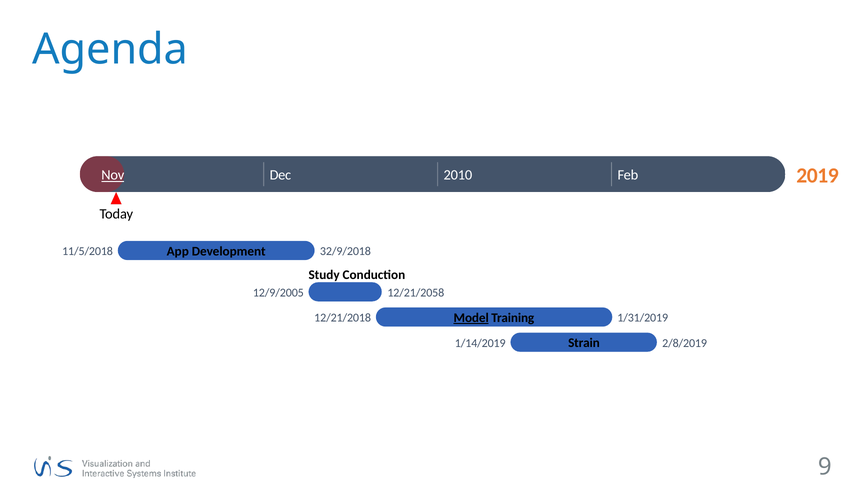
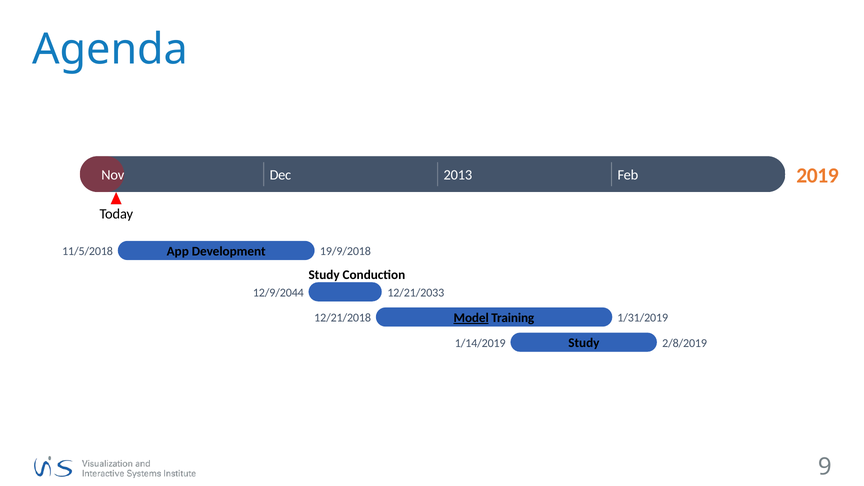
Nov underline: present -> none (113, 175)
2010: 2010 -> 2013 (458, 175)
32/9/2018: 32/9/2018 -> 19/9/2018 (345, 251)
12/9/2005: 12/9/2005 -> 12/9/2044 (278, 293)
12/21/2058: 12/21/2058 -> 12/21/2033 (416, 293)
Strain: Strain -> Study (584, 343)
